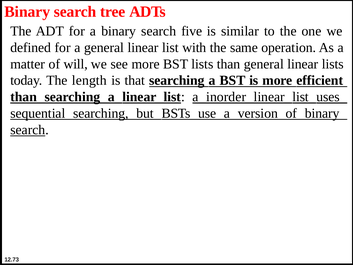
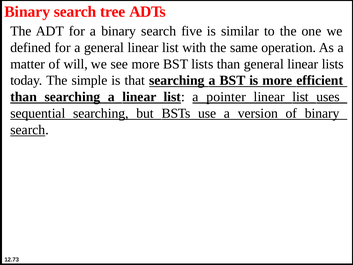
length: length -> simple (89, 80)
inorder: inorder -> pointer (226, 97)
